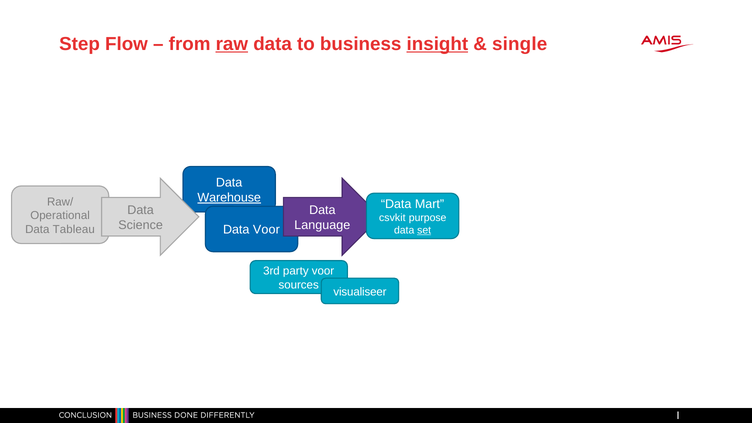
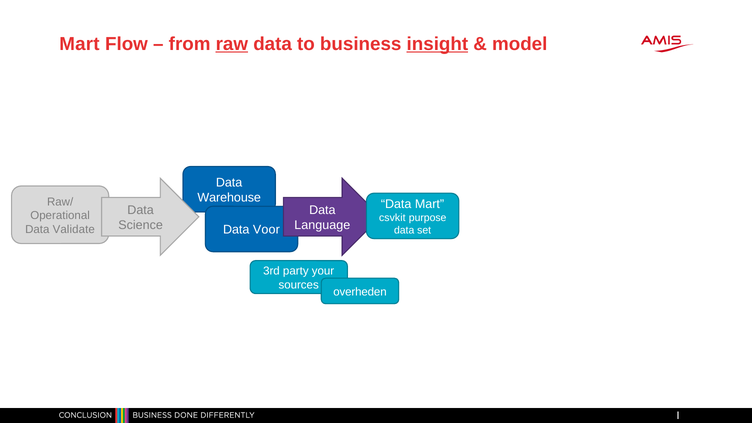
Step: Step -> Mart (79, 44)
single: single -> model (520, 44)
Warehouse underline: present -> none (229, 198)
Tableau: Tableau -> Validate (74, 229)
set underline: present -> none (424, 230)
party voor: voor -> your (323, 271)
visualiseer: visualiseer -> overheden (360, 292)
